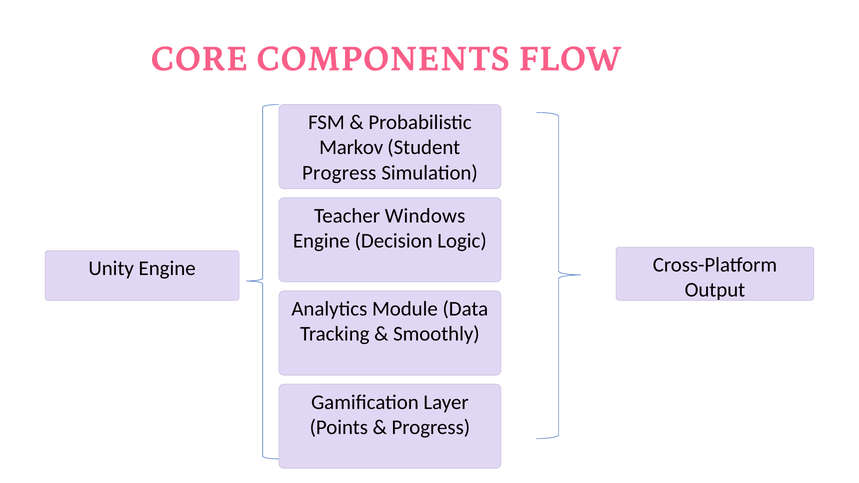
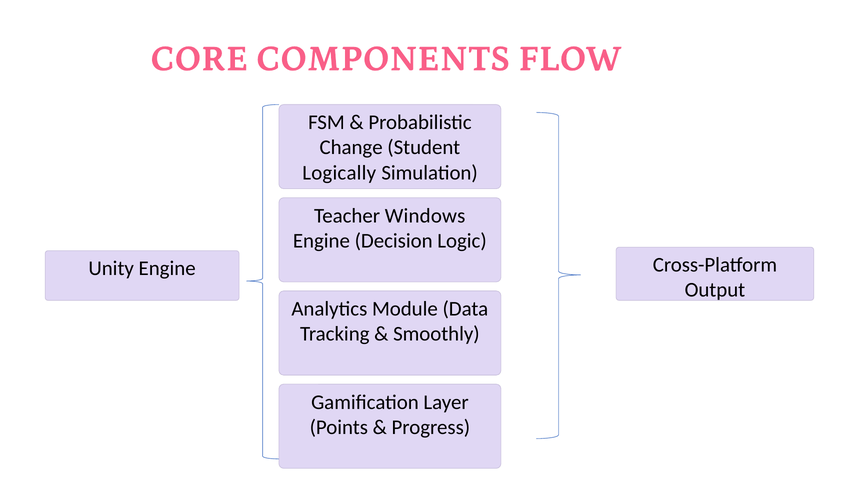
Markov: Markov -> Change (351, 148)
Progress: Progress -> Logically (339, 173)
